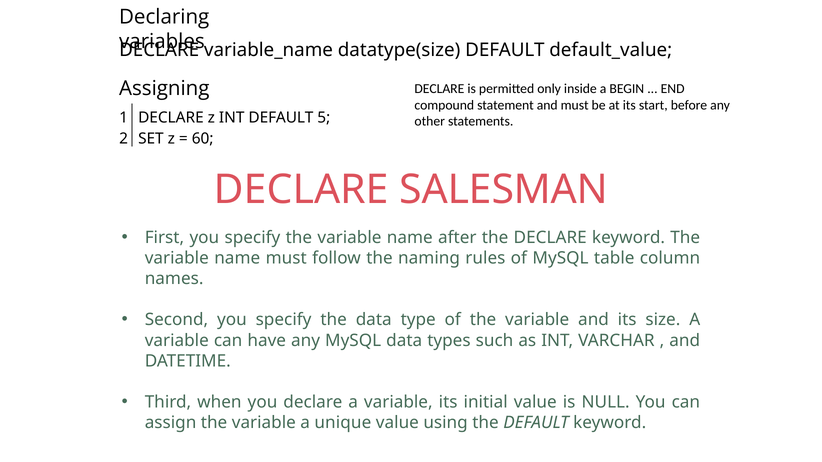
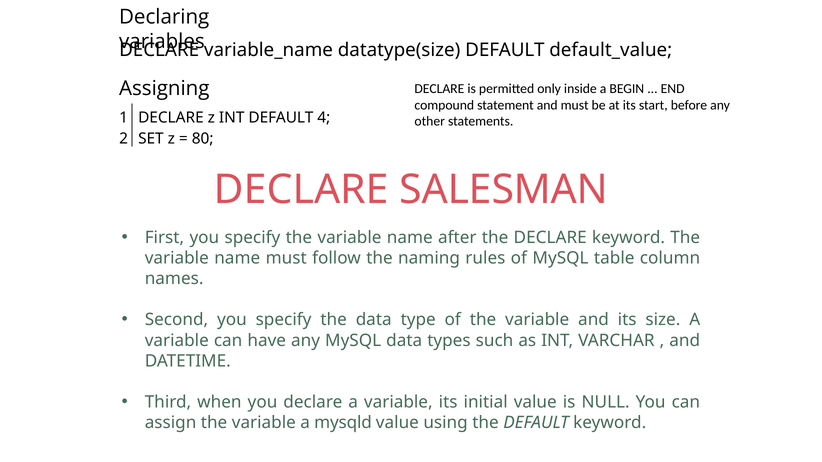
5: 5 -> 4 (324, 118)
60: 60 -> 80 (203, 139)
unique: unique -> mysqld (343, 423)
